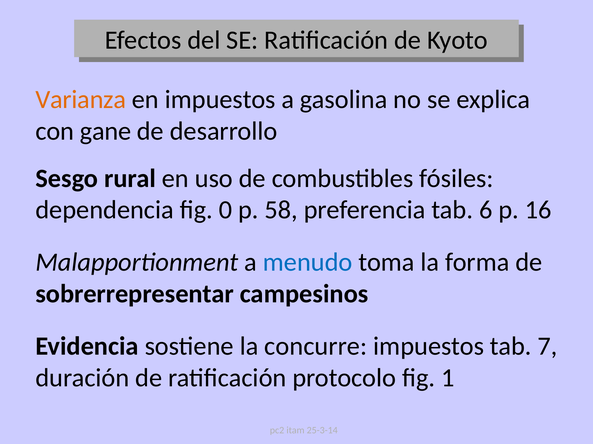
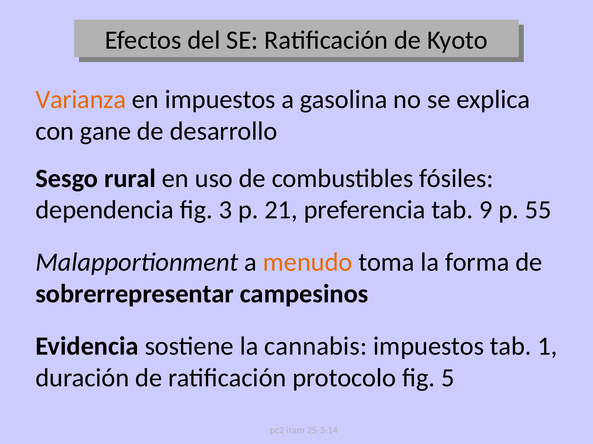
0: 0 -> 3 (225, 210)
58: 58 -> 21 (281, 210)
6: 6 -> 9 (486, 210)
16: 16 -> 55 (538, 210)
menudo colour: blue -> orange (308, 263)
concurre: concurre -> cannabis (316, 347)
7: 7 -> 1 (547, 347)
1: 1 -> 5 (448, 378)
